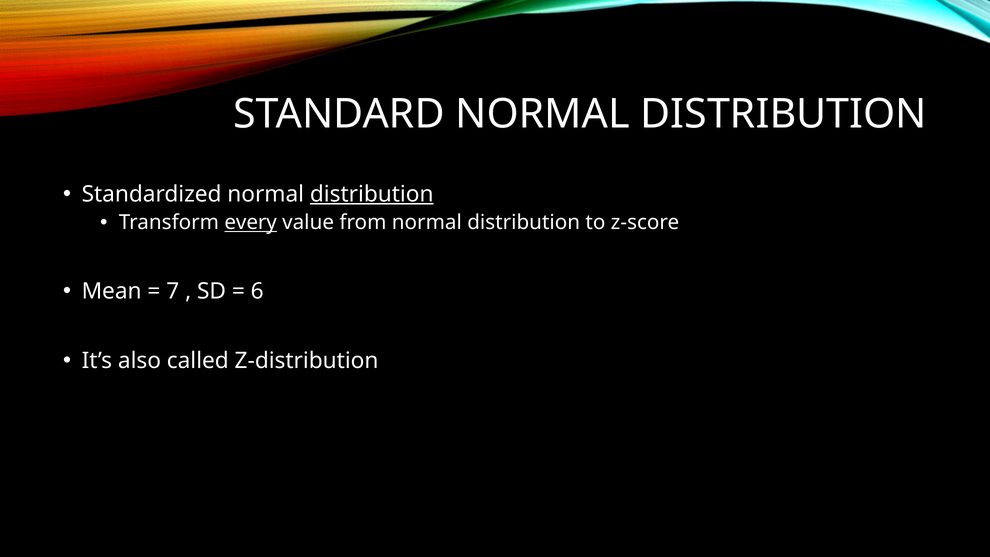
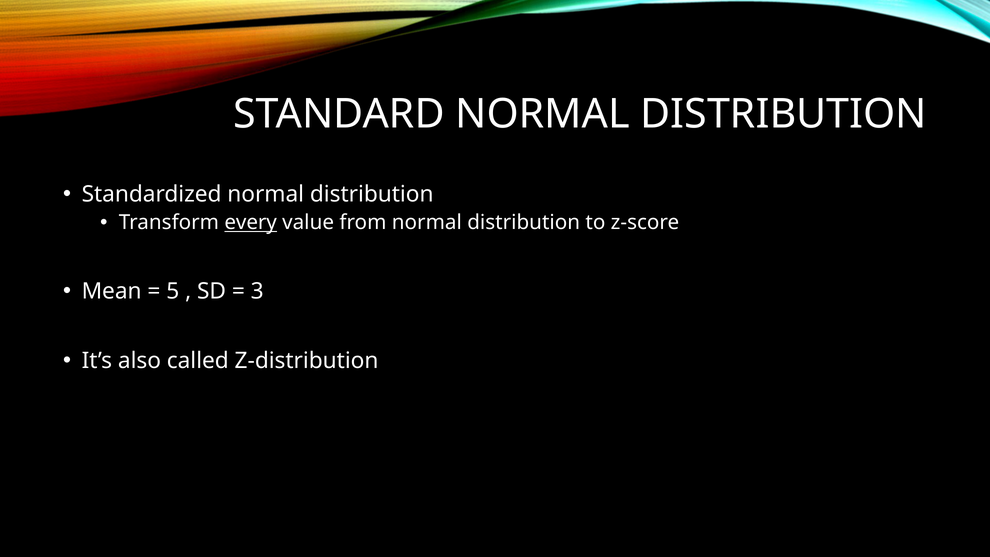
distribution underline: present -> none (372, 194)
7: 7 -> 5 (173, 291)
6: 6 -> 3 (257, 291)
